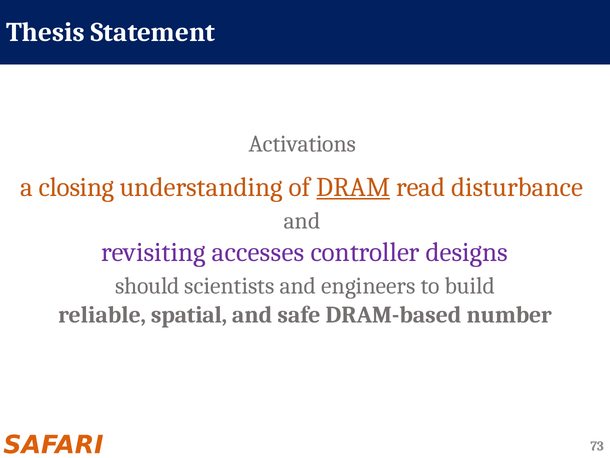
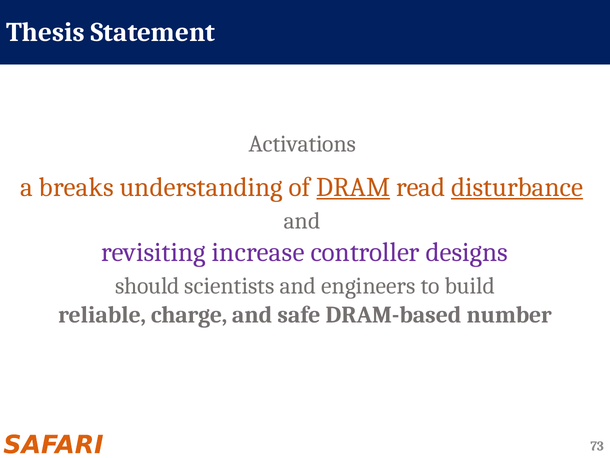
closing: closing -> breaks (76, 187)
disturbance underline: none -> present (517, 187)
accesses: accesses -> increase (258, 252)
spatial: spatial -> charge (189, 315)
